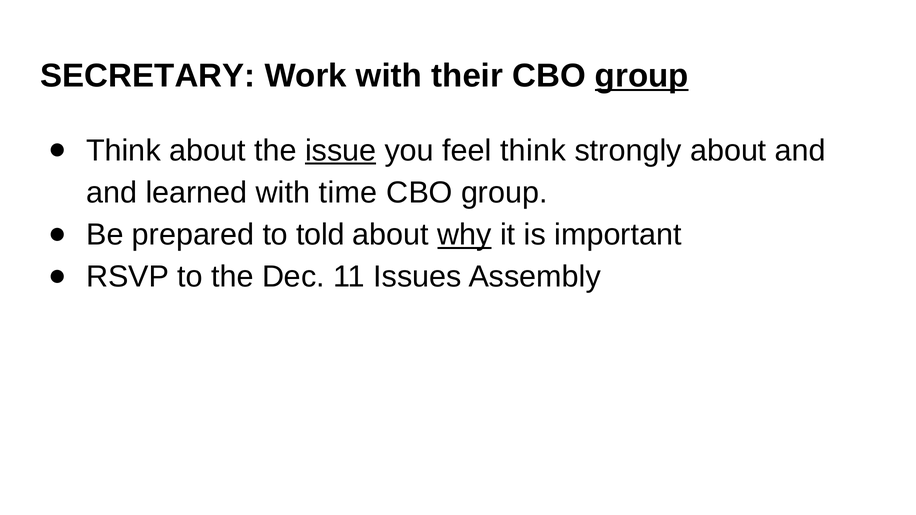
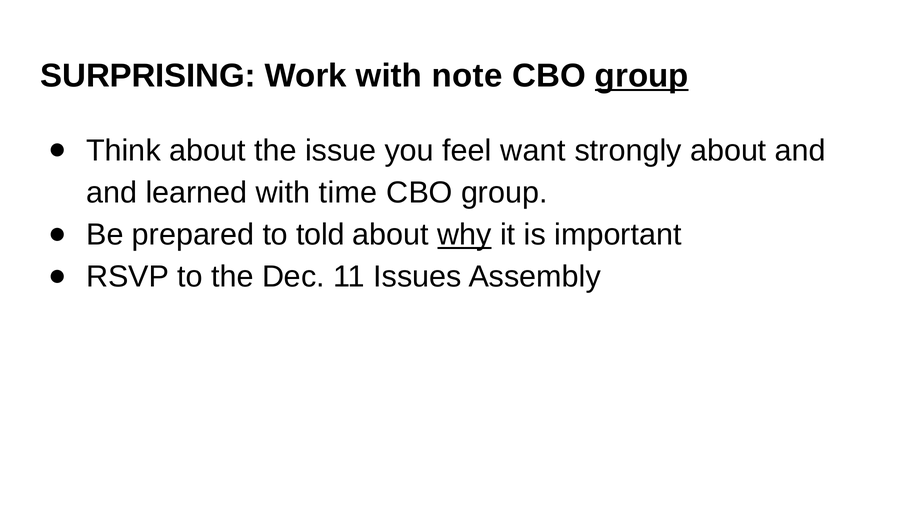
SECRETARY: SECRETARY -> SURPRISING (148, 76)
their: their -> note (467, 76)
issue underline: present -> none (341, 151)
feel think: think -> want (533, 151)
